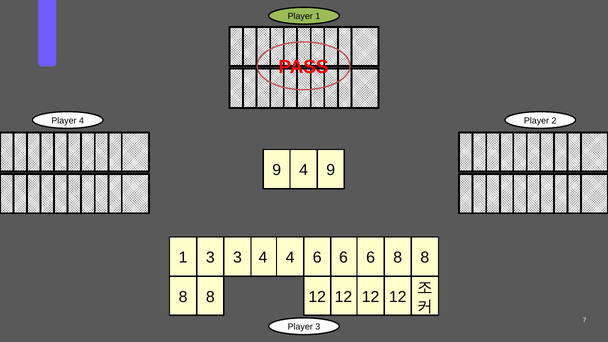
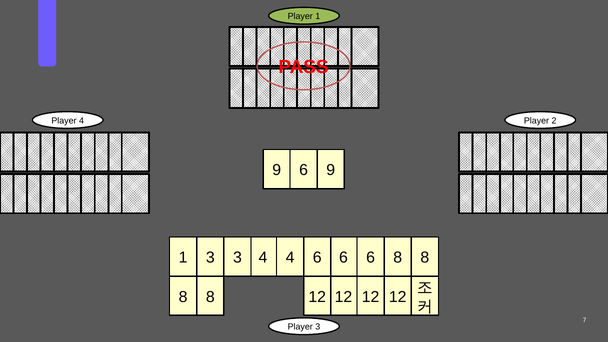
9 4: 4 -> 6 (304, 170)
